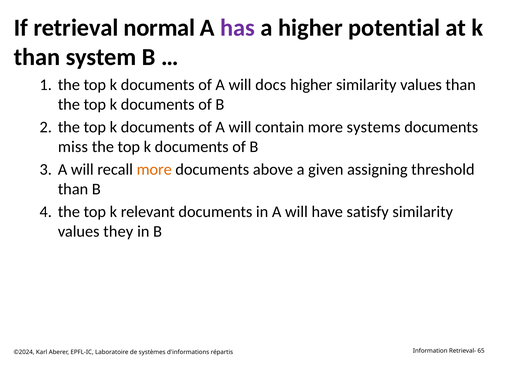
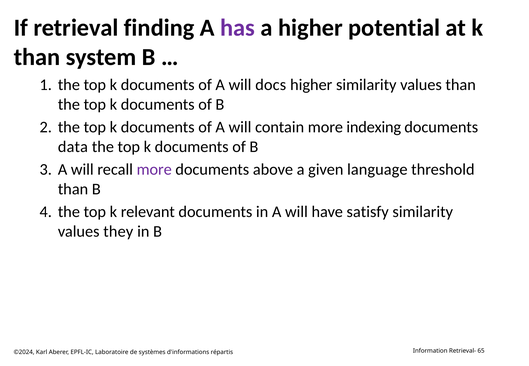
normal: normal -> finding (159, 28)
systems: systems -> indexing (374, 127)
miss: miss -> data (73, 147)
more colour: orange -> purple (154, 170)
assigning: assigning -> language (377, 170)
